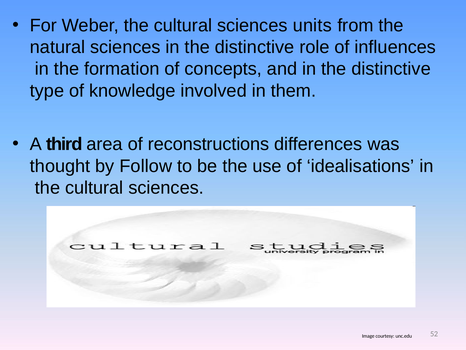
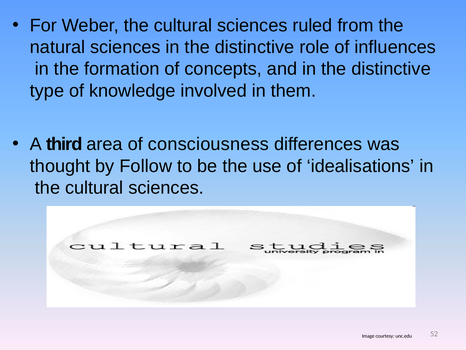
units: units -> ruled (312, 25)
reconstructions: reconstructions -> consciousness (208, 144)
